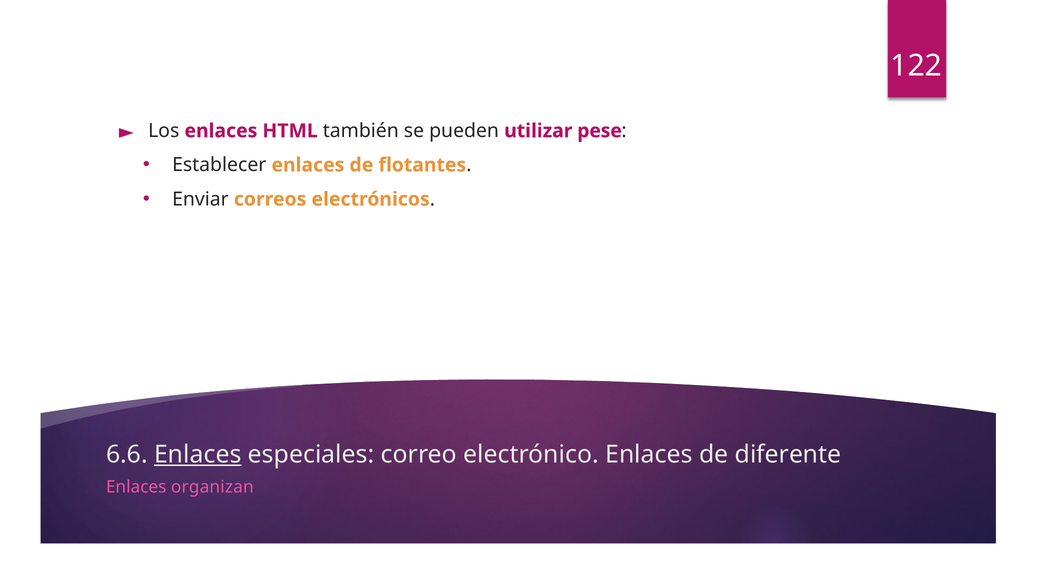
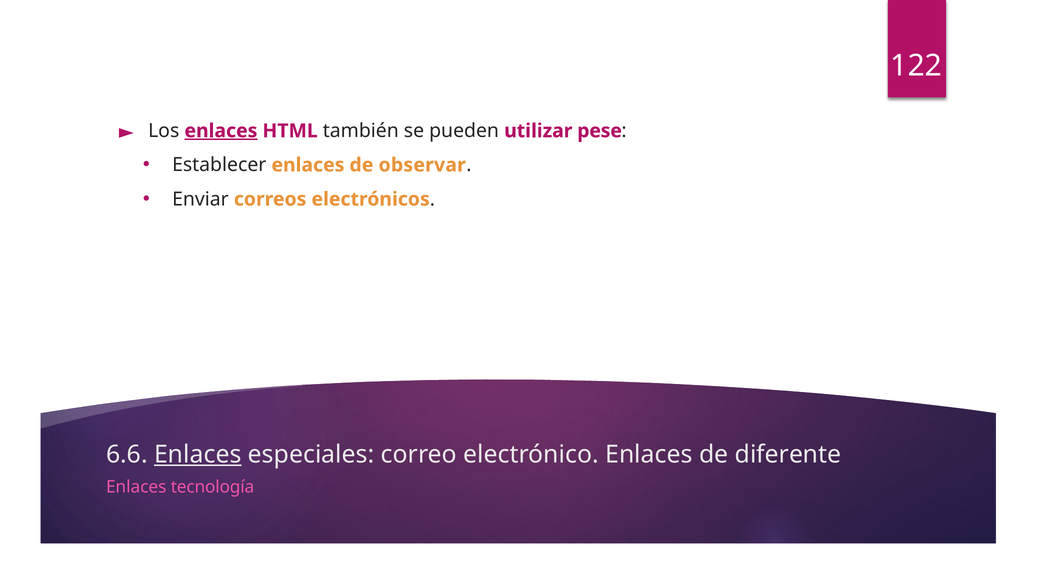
enlaces underline: none -> present (221, 131)
flotantes: flotantes -> observar (422, 165)
organizan: organizan -> tecnología (213, 486)
